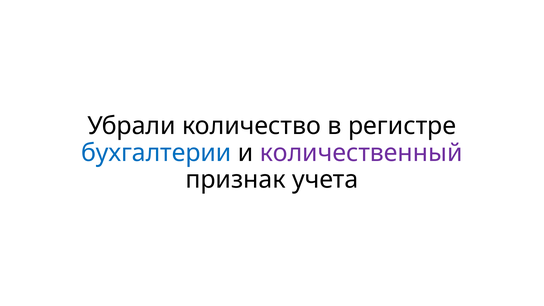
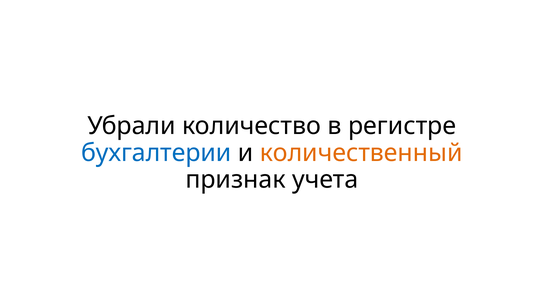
количественный colour: purple -> orange (361, 153)
